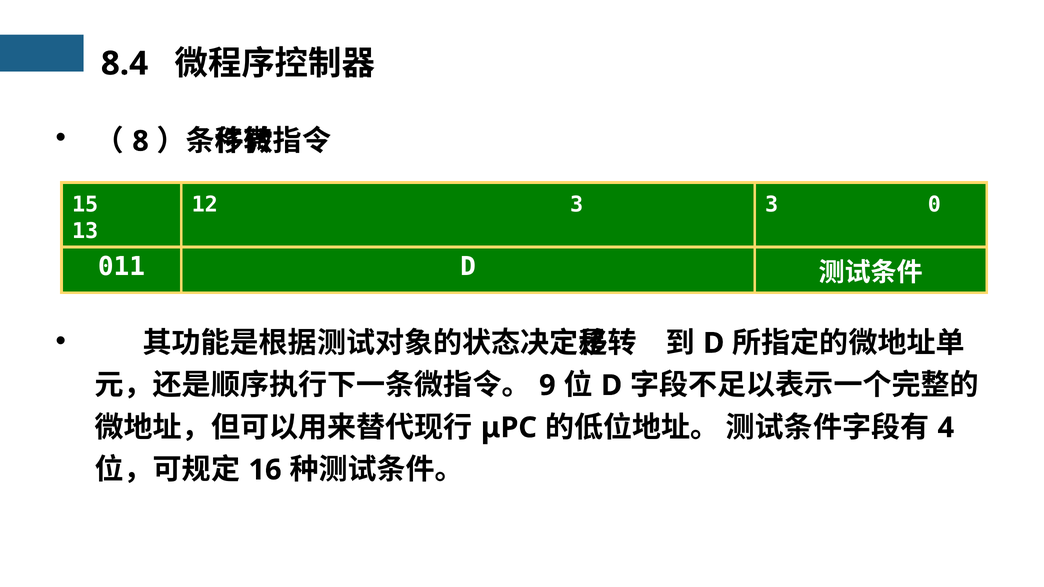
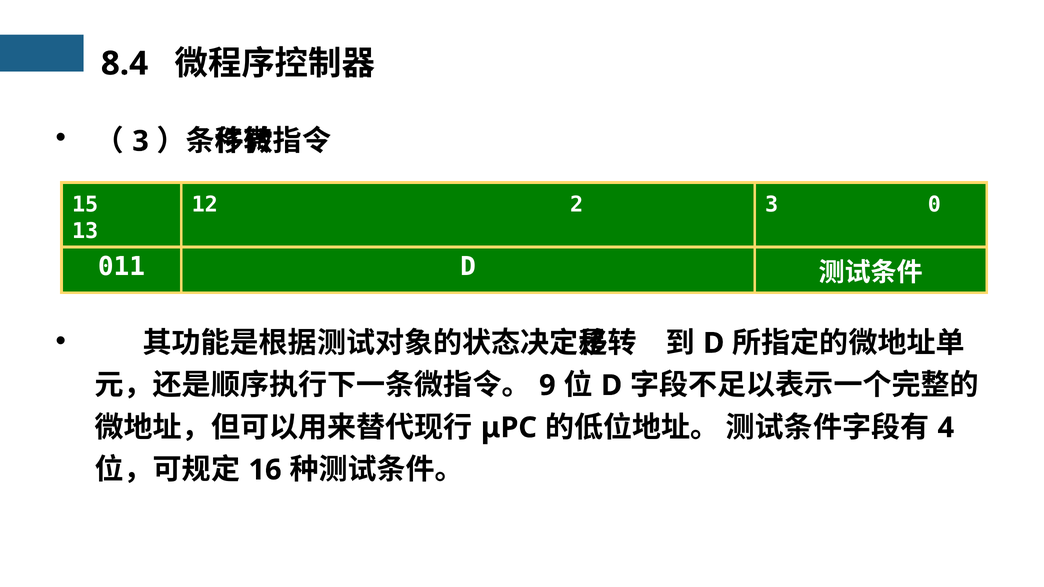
8: 8 -> 3 (141, 141)
12 3: 3 -> 2 (577, 205)
